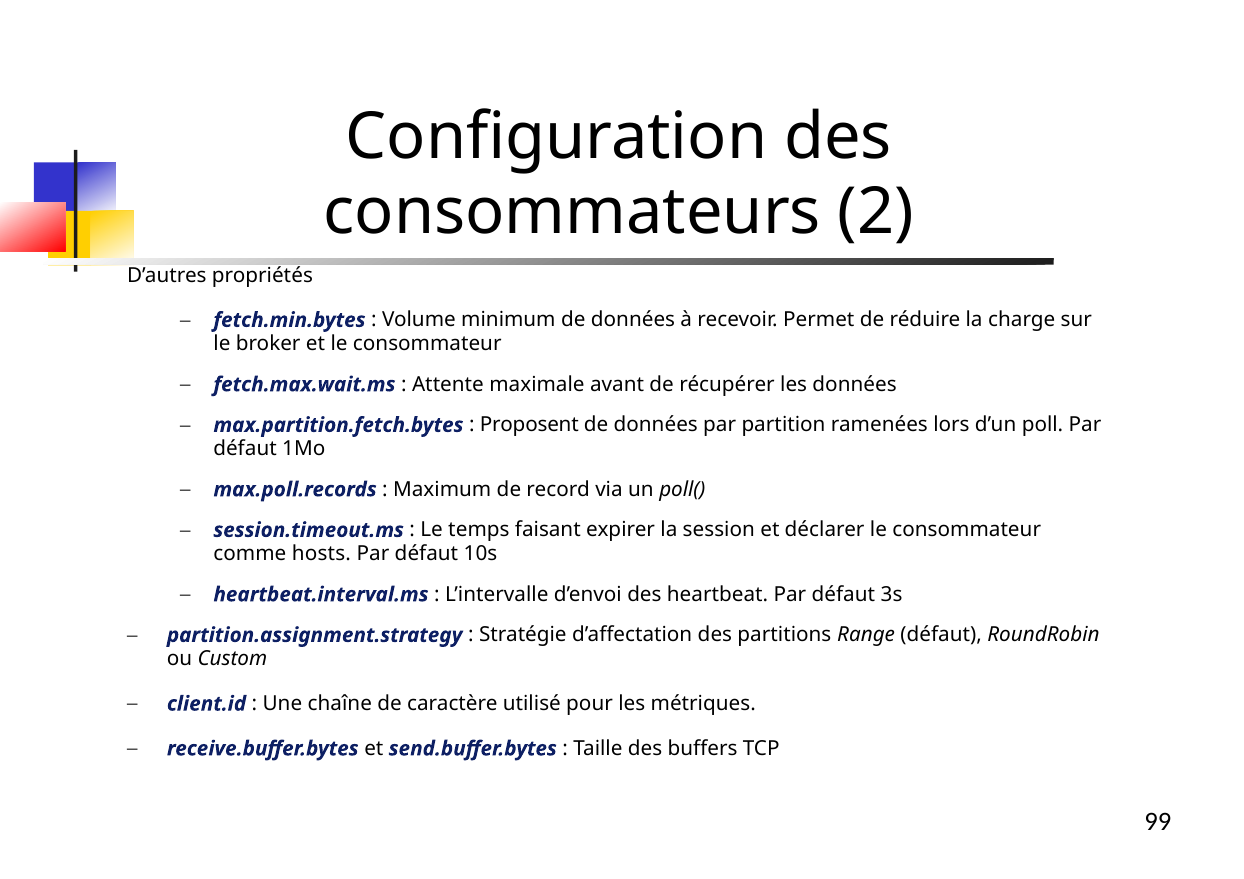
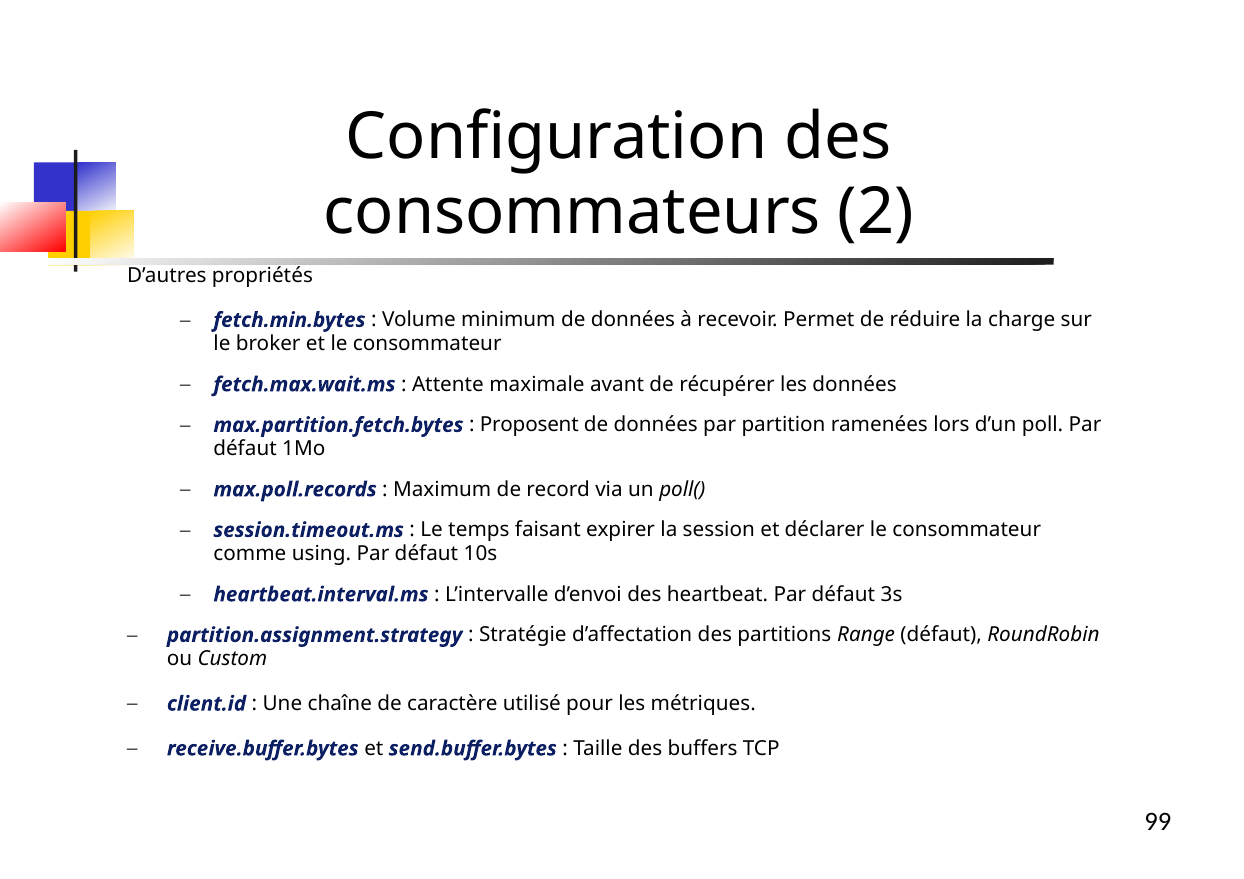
hosts: hosts -> using (321, 554)
